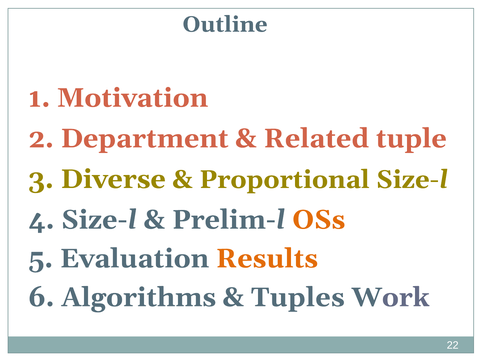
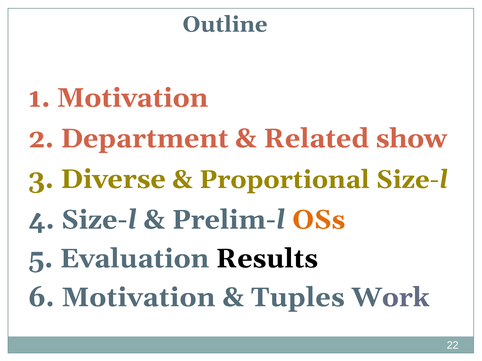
tuple: tuple -> show (411, 139)
Results colour: orange -> black (267, 259)
6 Algorithms: Algorithms -> Motivation (138, 298)
